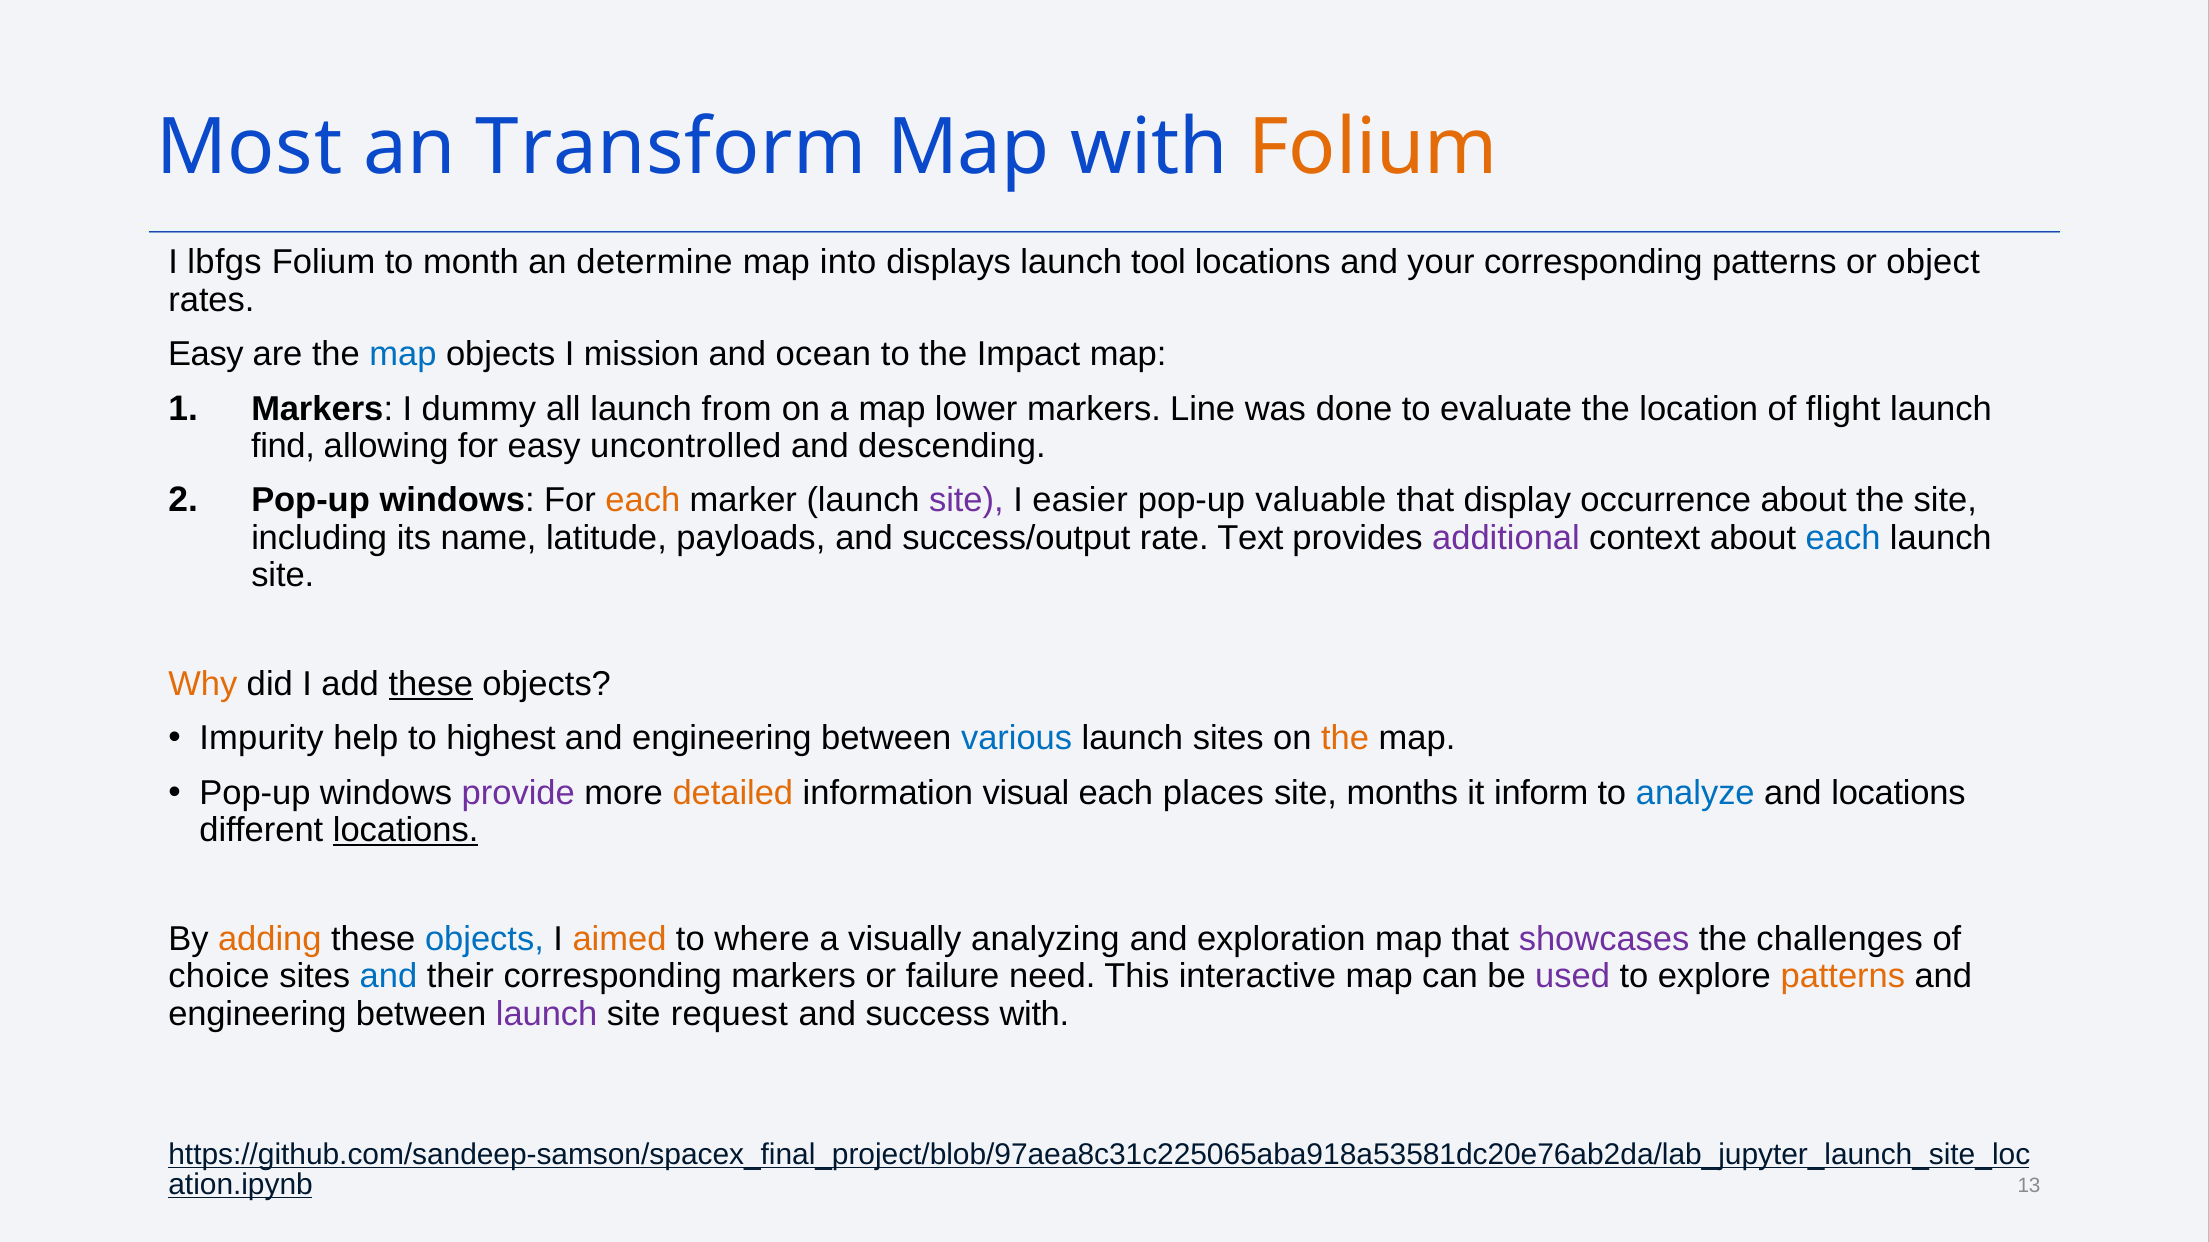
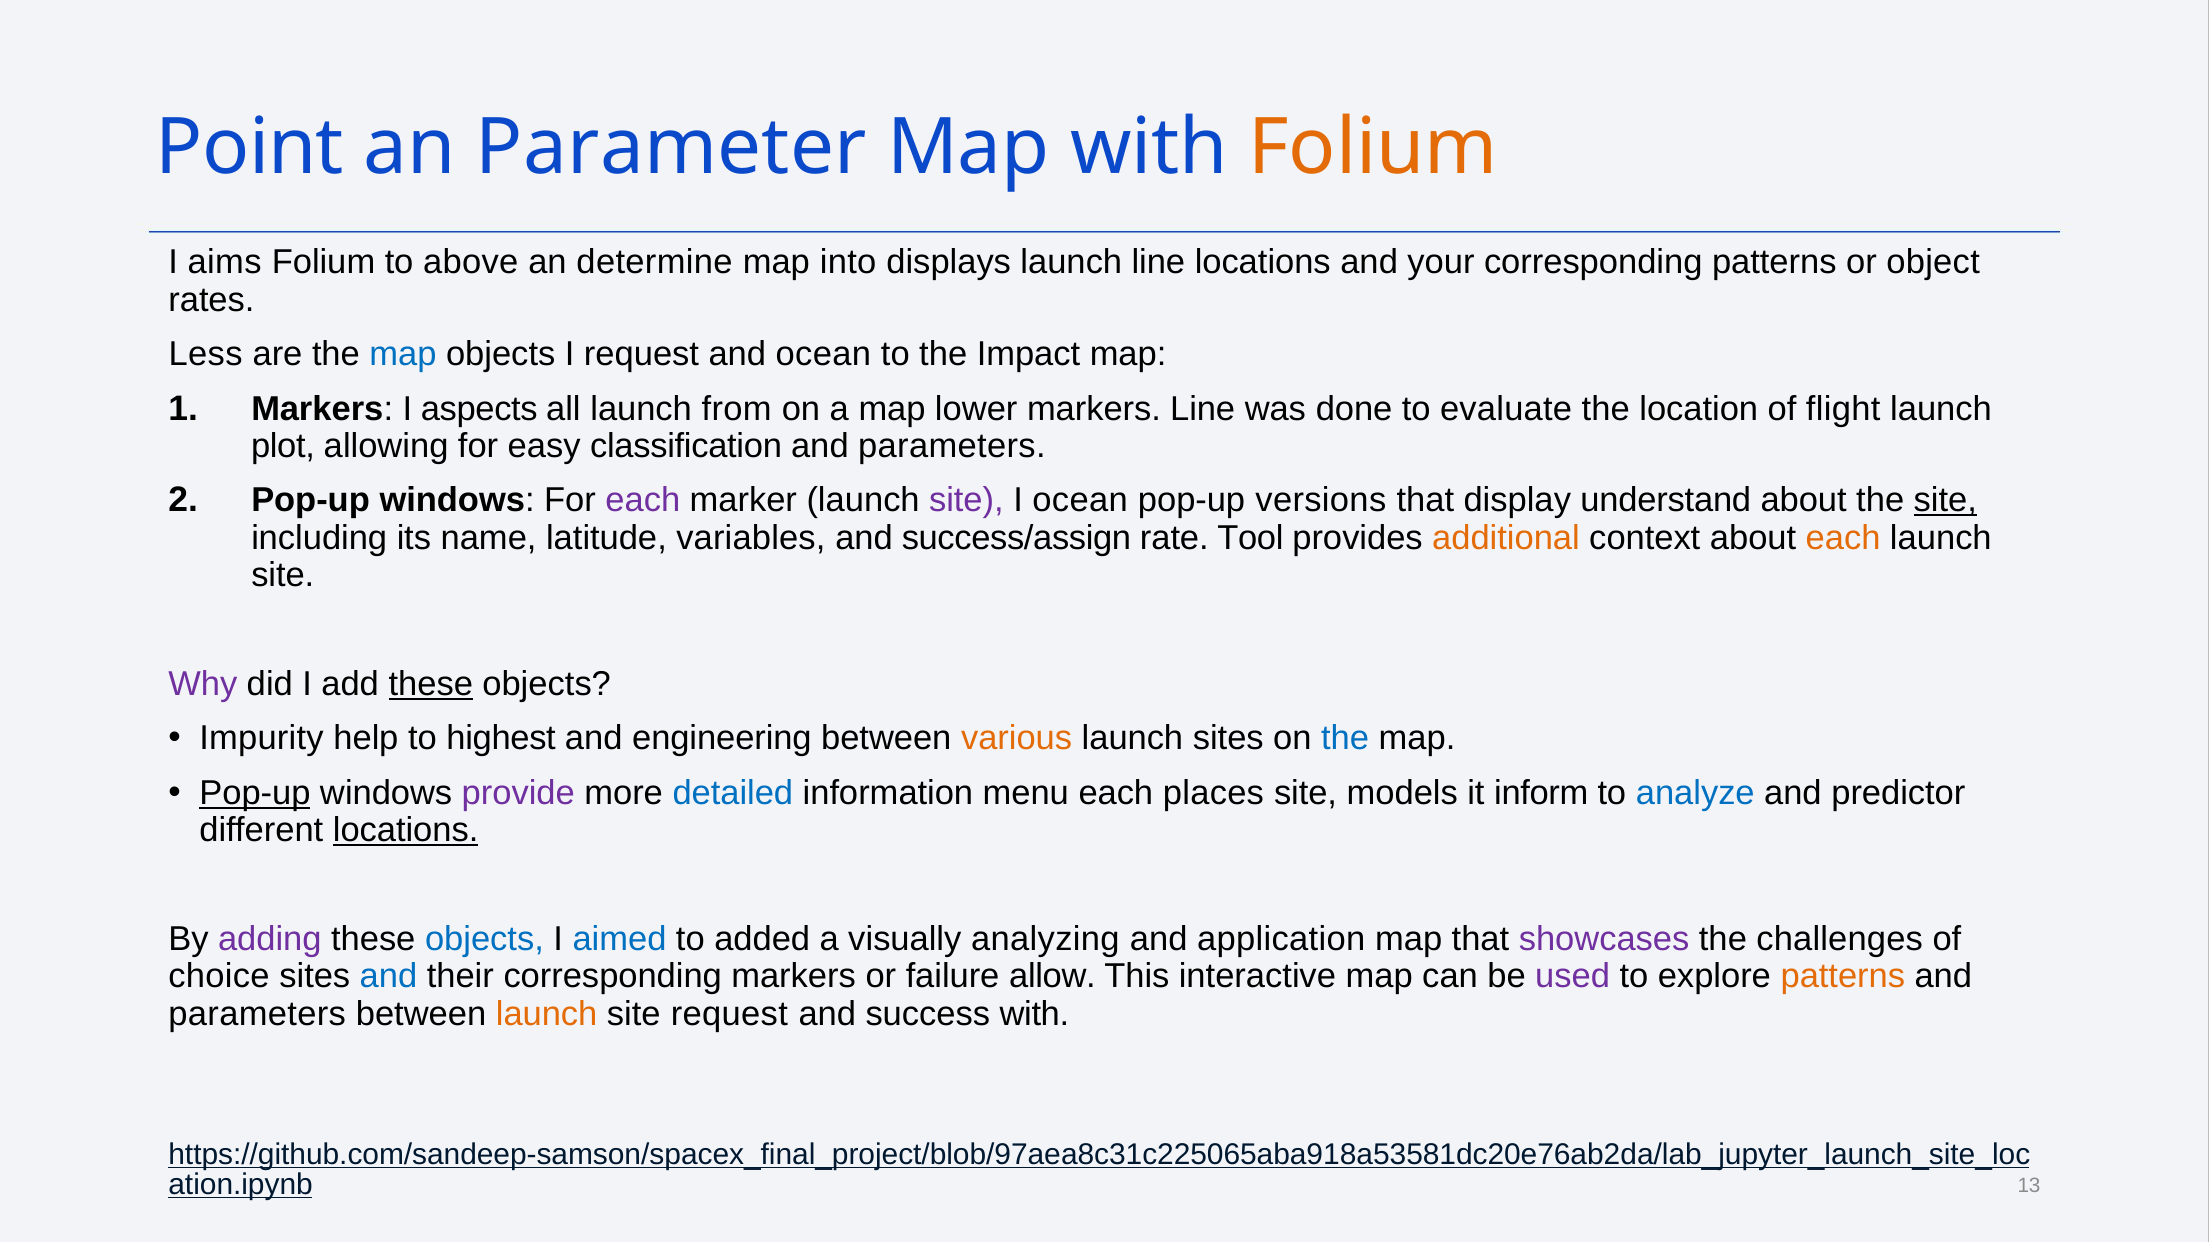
Most: Most -> Point (250, 148)
Transform: Transform -> Parameter (671, 148)
lbfgs: lbfgs -> aims (225, 262)
month: month -> above (471, 262)
launch tool: tool -> line (1158, 262)
Easy: Easy -> Less (206, 354)
I mission: mission -> request (641, 354)
dummy: dummy -> aspects (479, 409)
find: find -> plot (283, 446)
uncontrolled: uncontrolled -> classification (686, 446)
descending: descending -> parameters (952, 446)
each colour: orange -> purple (643, 501)
I easier: easier -> ocean (1080, 501)
valuable: valuable -> versions (1321, 501)
occurrence: occurrence -> understand (1666, 501)
site underline: none -> present (1945, 501)
payloads: payloads -> variables (751, 538)
success/output: success/output -> success/assign (1016, 538)
Text: Text -> Tool (1250, 538)
additional colour: purple -> orange (1506, 538)
each colour: blue -> orange (1843, 538)
Why colour: orange -> purple (203, 684)
various colour: blue -> orange (1017, 739)
the colour: orange -> blue (1345, 739)
Pop-up underline: none -> present (255, 793)
detailed colour: orange -> blue (733, 793)
visual: visual -> menu (1026, 793)
months: months -> models (1402, 793)
and locations: locations -> predictor (1898, 793)
adding colour: orange -> purple (270, 940)
aimed colour: orange -> blue (620, 940)
where: where -> added (762, 940)
exploration: exploration -> application (1281, 940)
need: need -> allow (1052, 977)
engineering: engineering -> parameters (257, 1014)
launch colour: purple -> orange (547, 1014)
